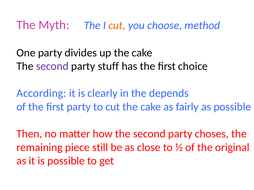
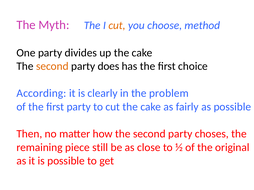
second colour: purple -> orange (52, 66)
stuff: stuff -> does (109, 66)
depends: depends -> problem (169, 93)
